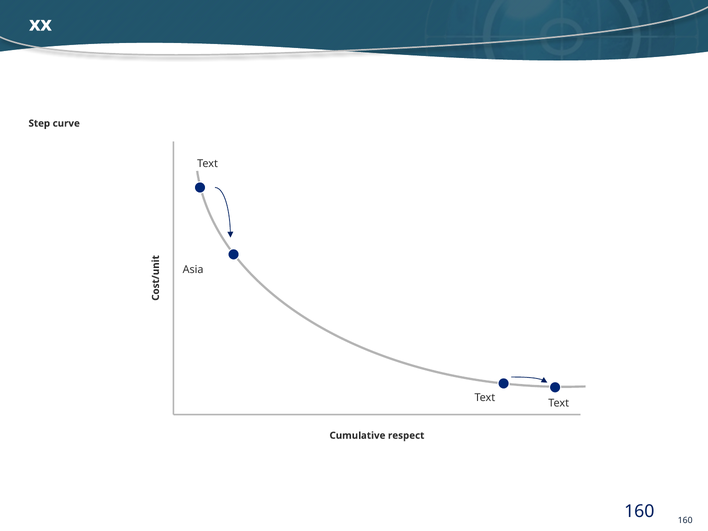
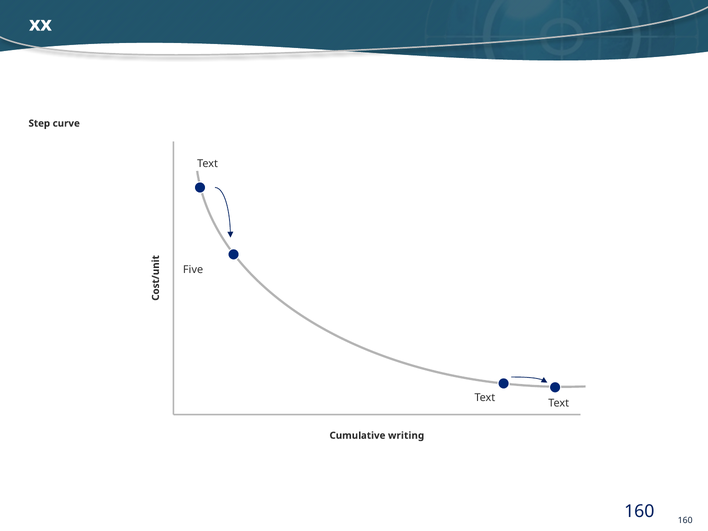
Asia: Asia -> Five (193, 270)
respect: respect -> writing (406, 436)
